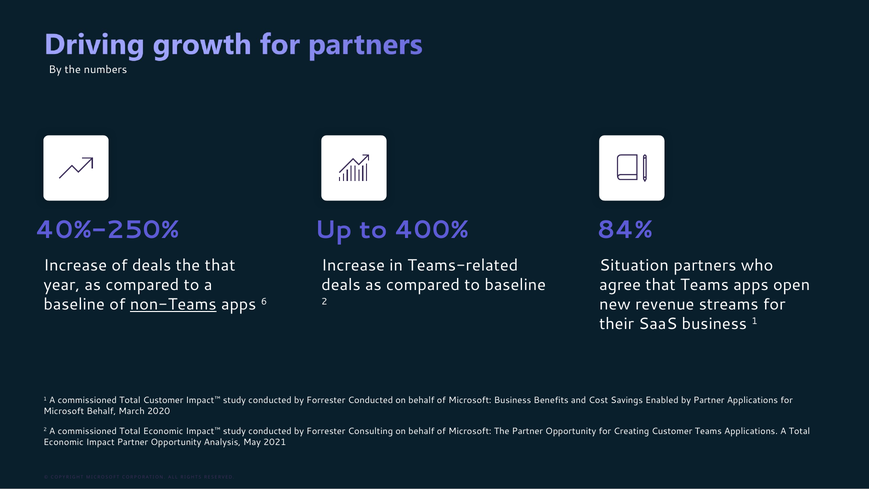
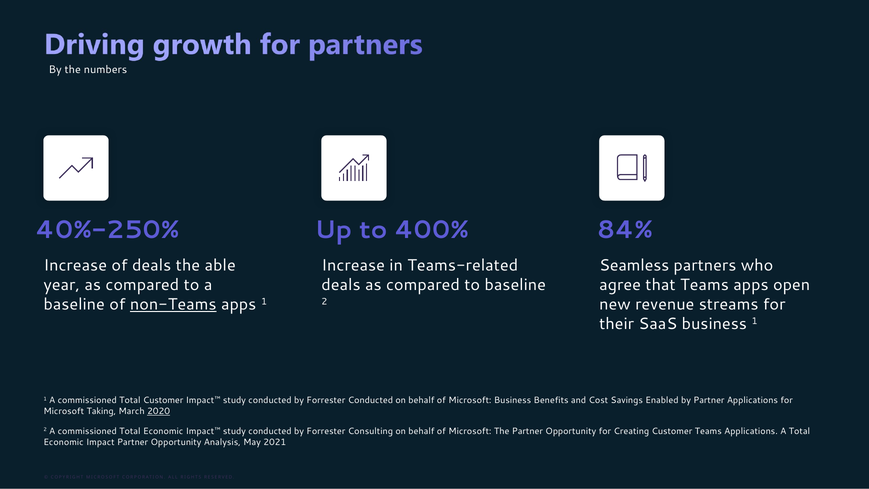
the that: that -> able (220, 265)
Situation: Situation -> Seamless (634, 265)
apps 6: 6 -> 1 (264, 302)
Microsoft Behalf: Behalf -> Taking (101, 411)
2020 underline: none -> present (159, 411)
